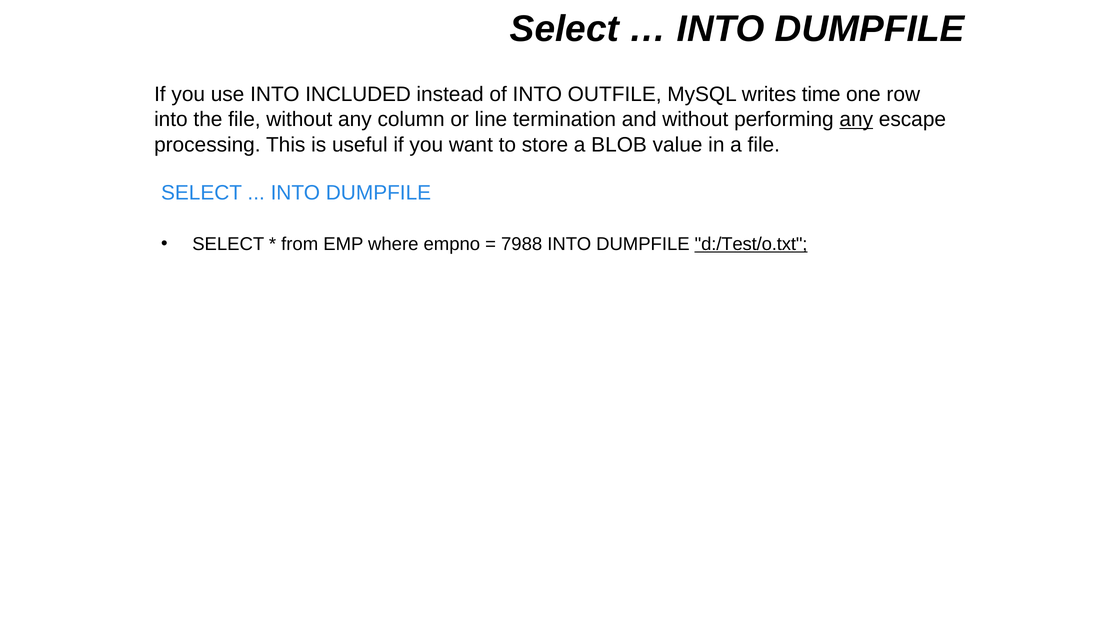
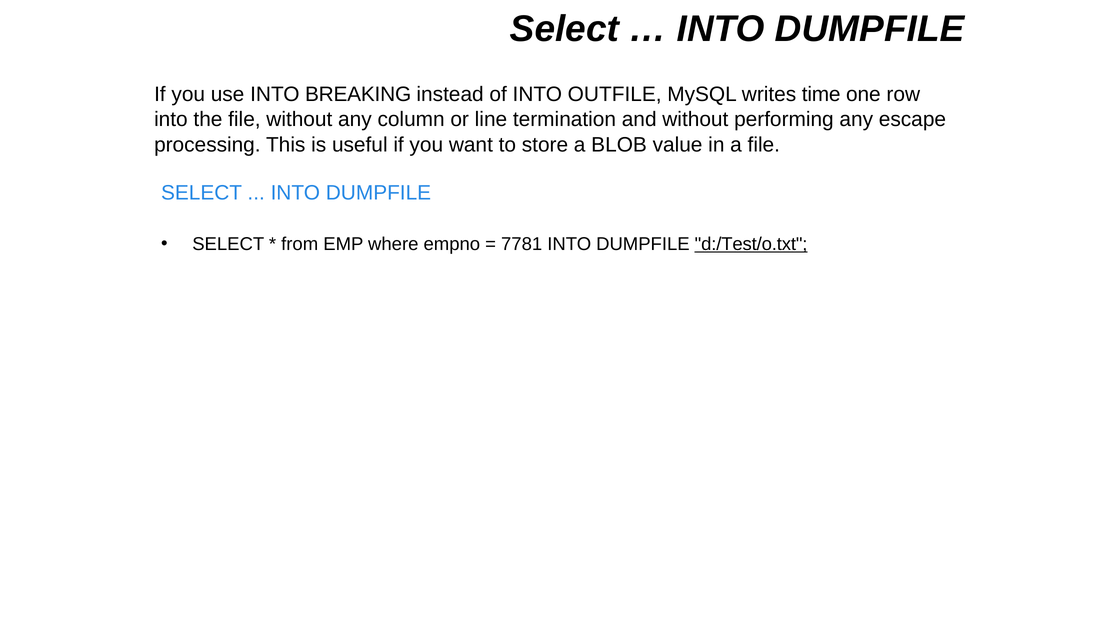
INCLUDED: INCLUDED -> BREAKING (358, 94)
any underline: present -> none (856, 120)
7988: 7988 -> 7781 (522, 244)
